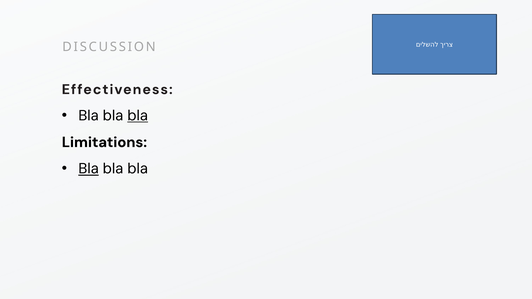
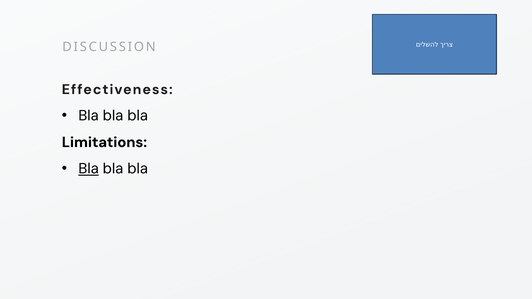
bla underline: present -> none (138, 116)
